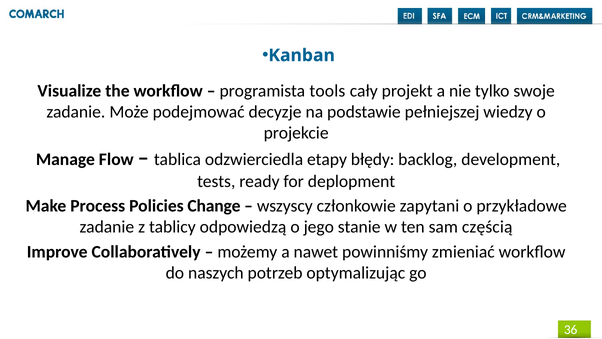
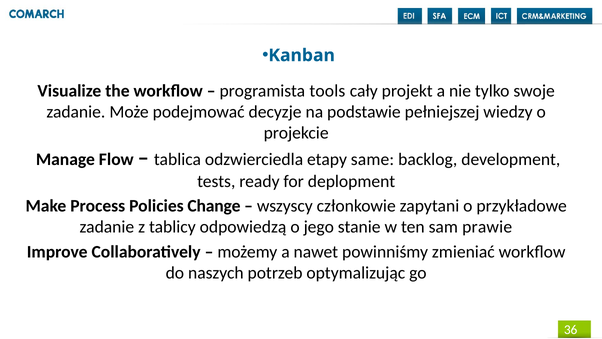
błędy: błędy -> same (373, 159)
częścią: częścią -> prawie (487, 227)
